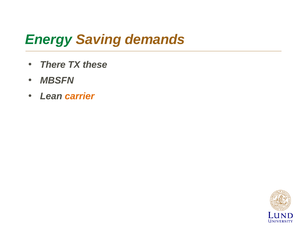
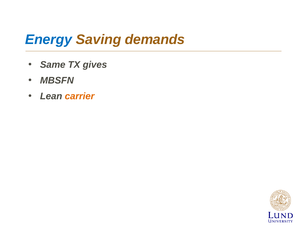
Energy colour: green -> blue (48, 40)
There: There -> Same (53, 65)
these: these -> gives (95, 65)
